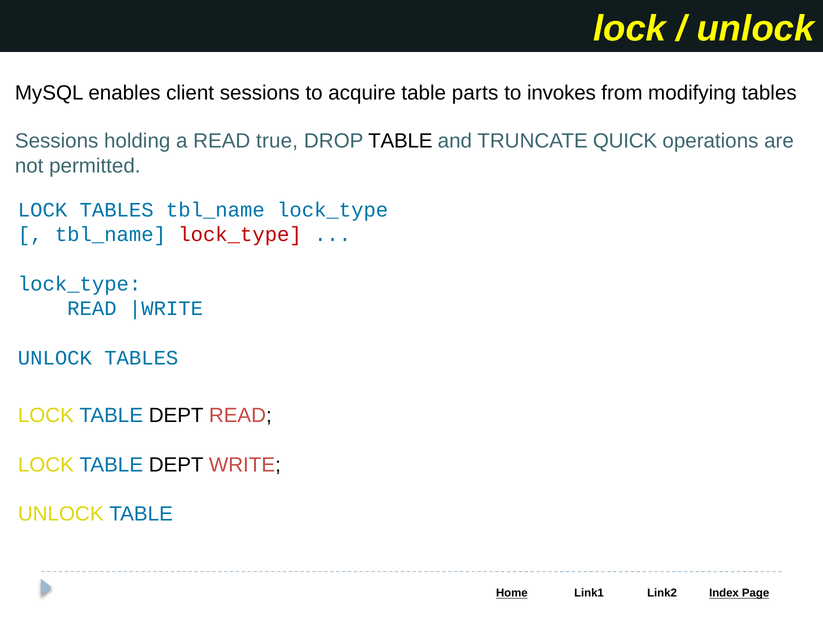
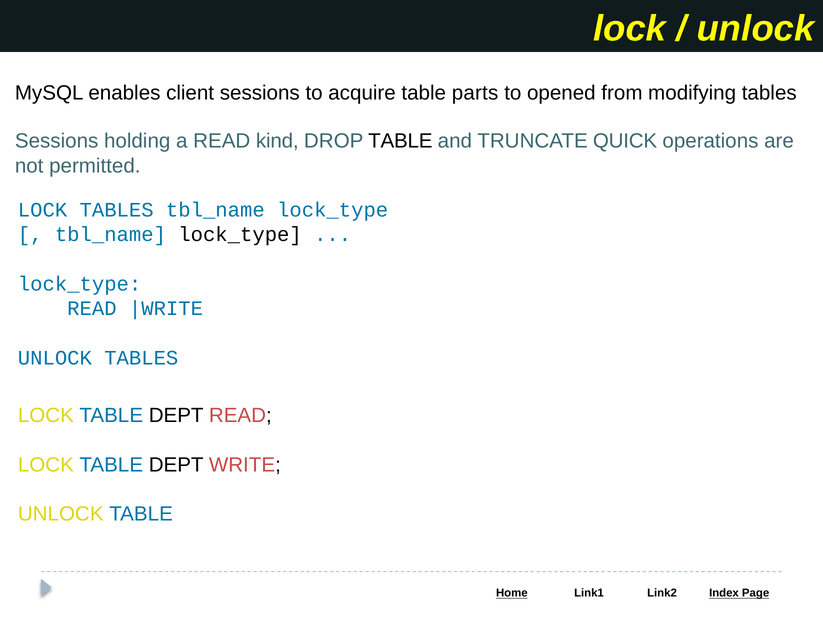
invokes: invokes -> opened (561, 93)
true: true -> kind (277, 141)
lock_type colour: red -> black (240, 235)
